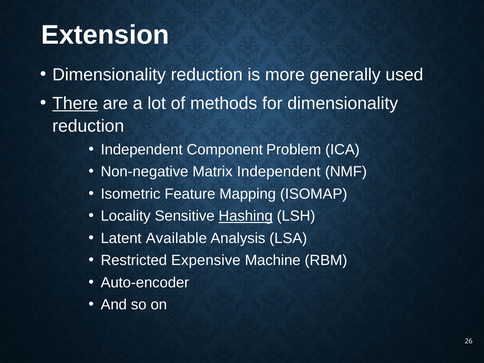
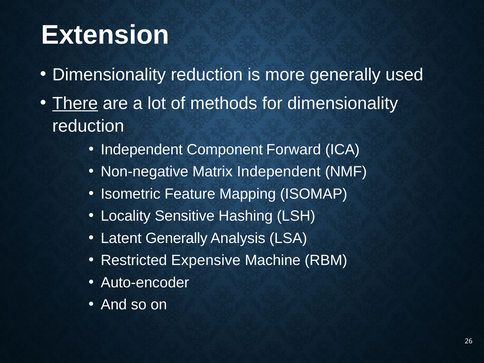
Problem: Problem -> Forward (294, 150)
Hashing underline: present -> none (246, 216)
Latent Available: Available -> Generally (176, 238)
